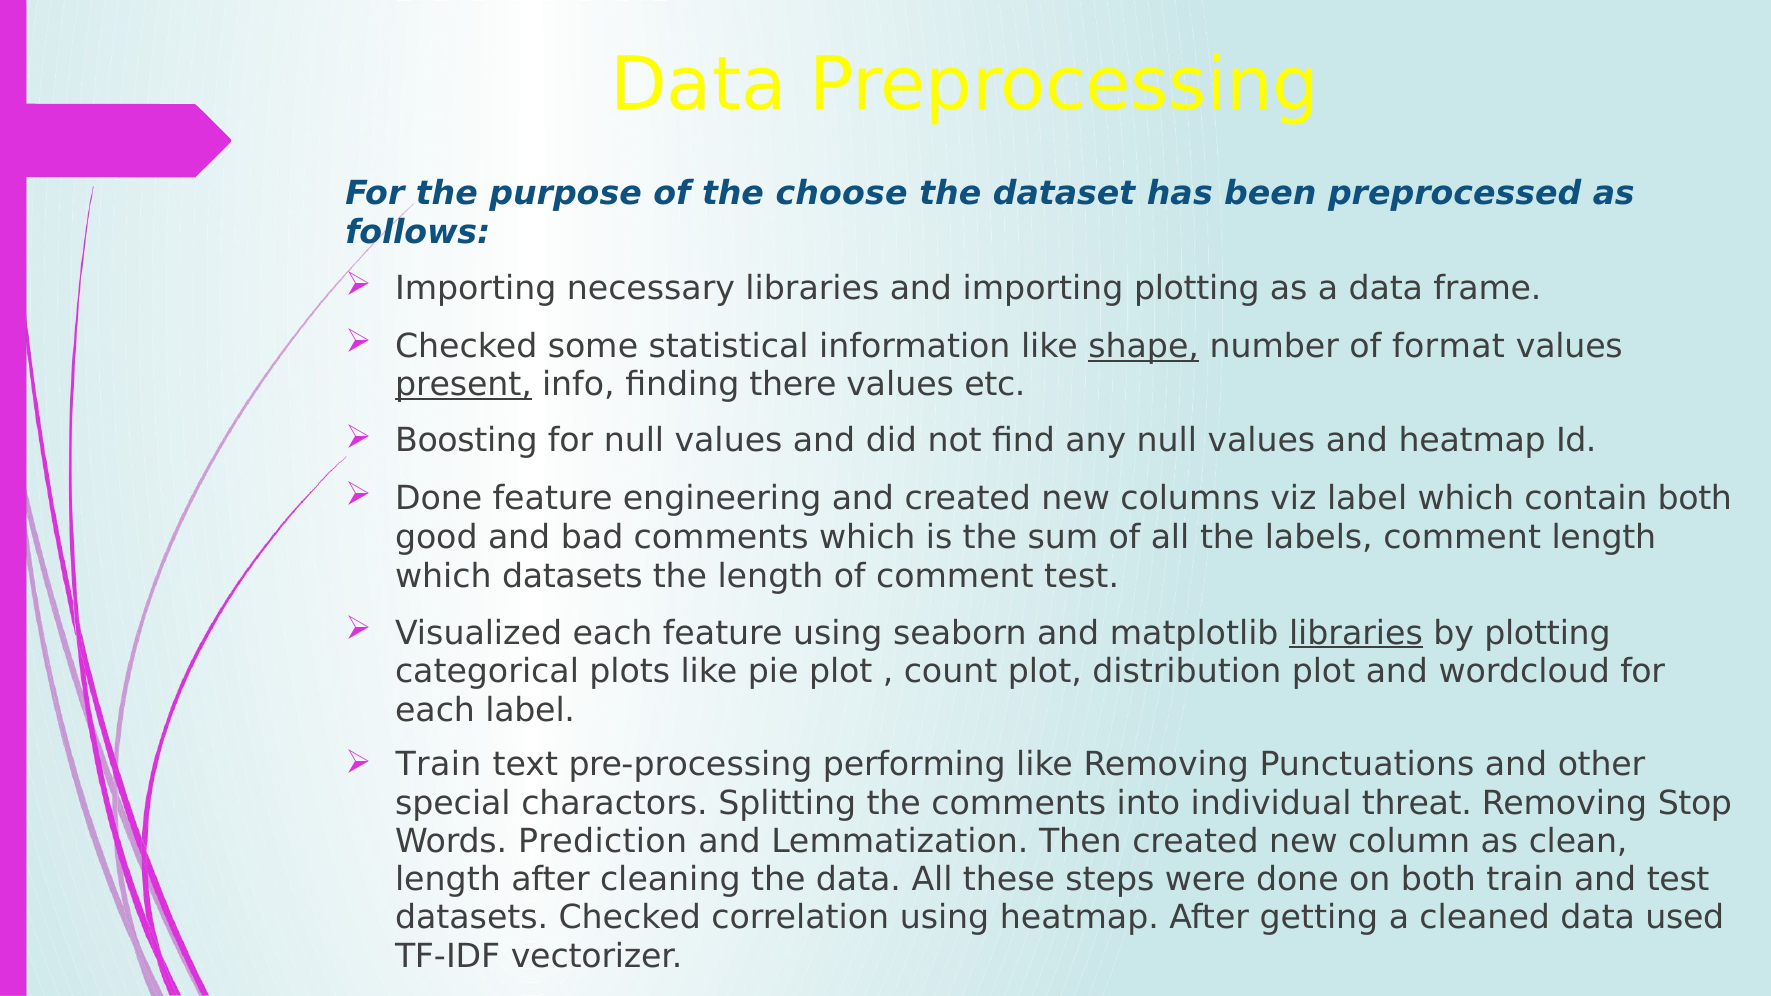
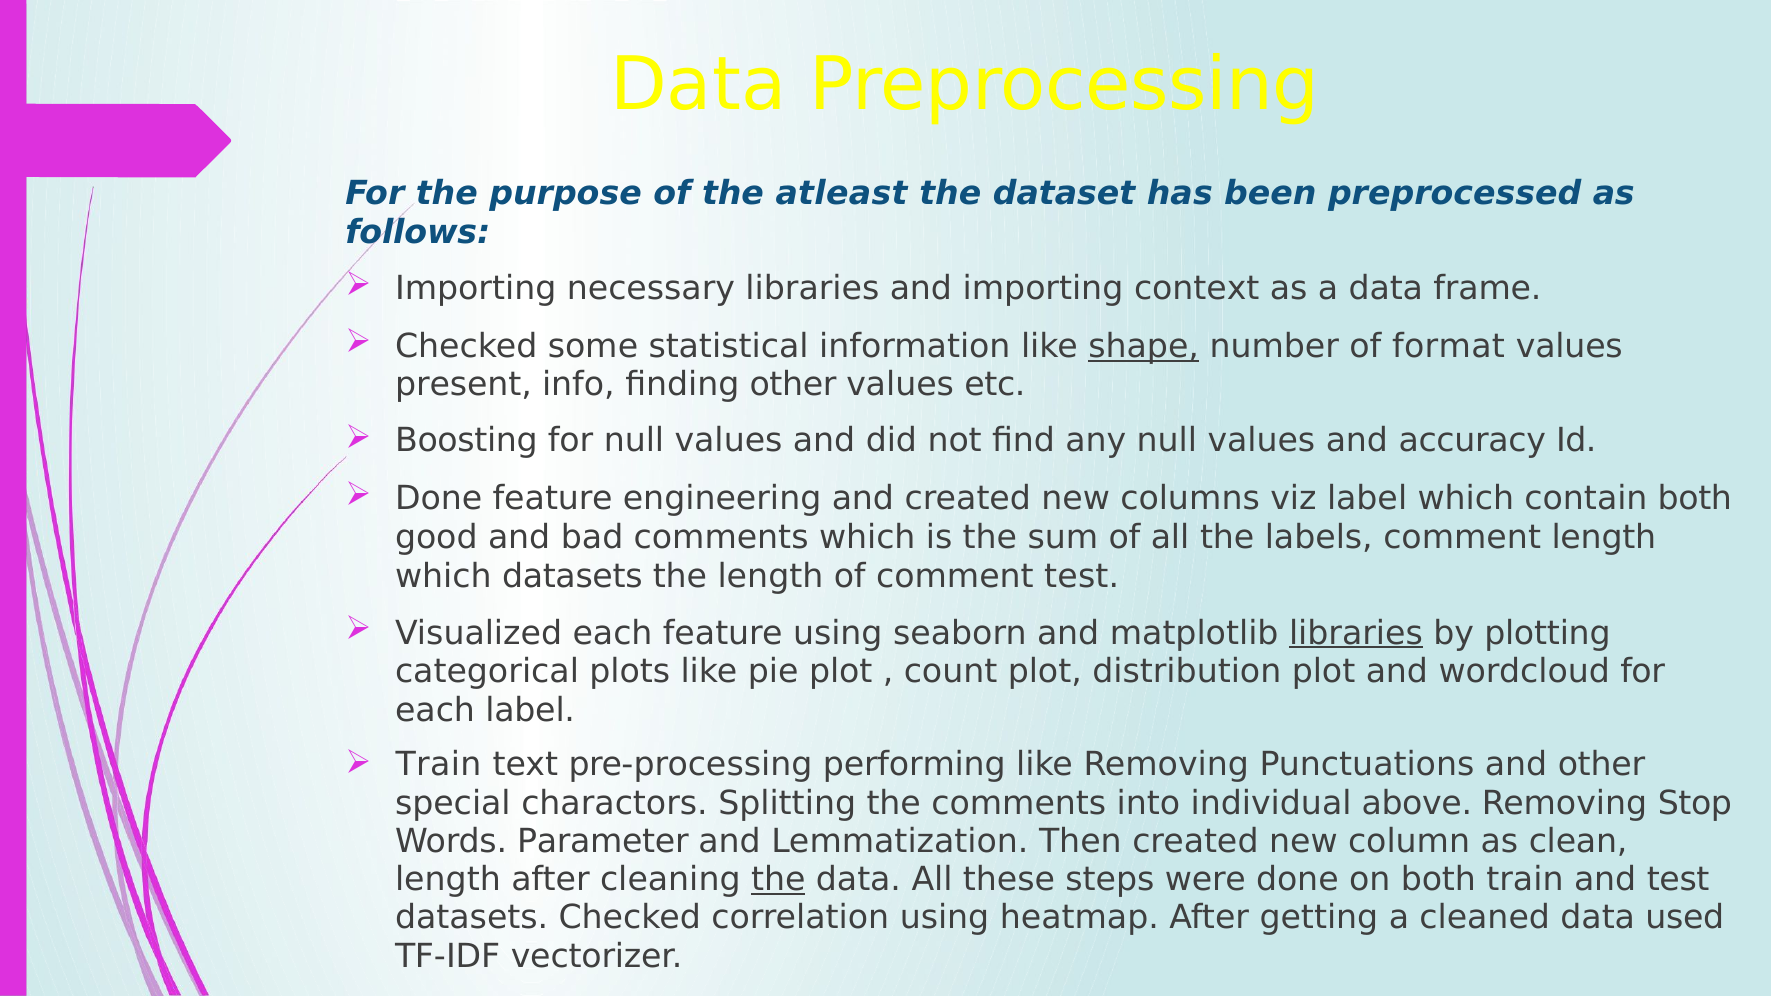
choose: choose -> atleast (842, 194)
importing plotting: plotting -> context (1197, 289)
present underline: present -> none (463, 385)
finding there: there -> other (793, 385)
and heatmap: heatmap -> accuracy (1472, 441)
threat: threat -> above (1417, 803)
Prediction: Prediction -> Parameter (603, 841)
the underline: none -> present (778, 880)
